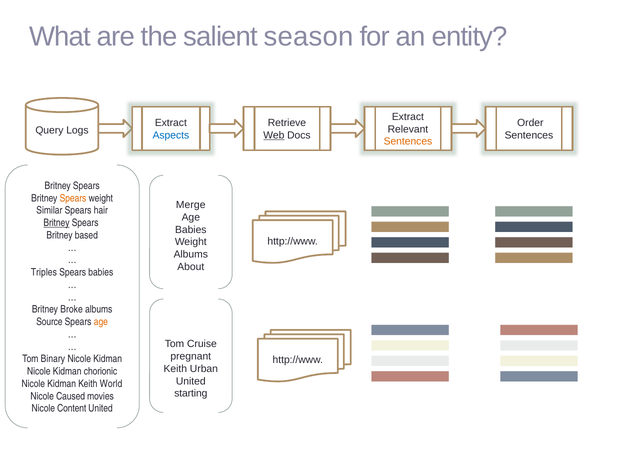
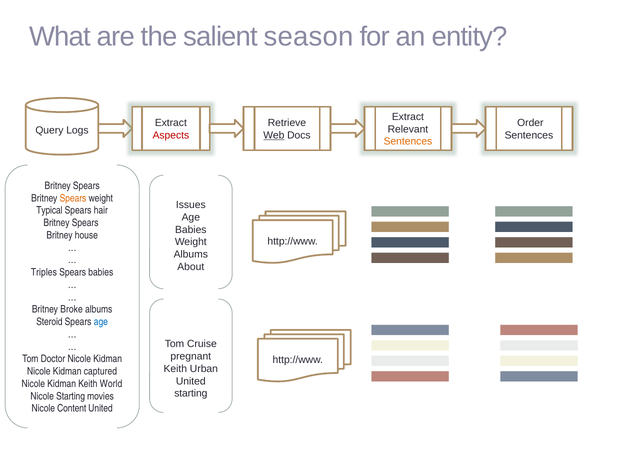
Aspects colour: blue -> red (171, 135)
Merge: Merge -> Issues (191, 205)
Similar: Similar -> Typical (49, 211)
Britney underline: present -> none (56, 223)
based: based -> house (86, 235)
Source: Source -> Steroid (49, 322)
age colour: orange -> blue (101, 322)
Binary: Binary -> Doctor (53, 359)
chorionic: chorionic -> captured (100, 372)
Nicole Caused: Caused -> Starting (71, 396)
